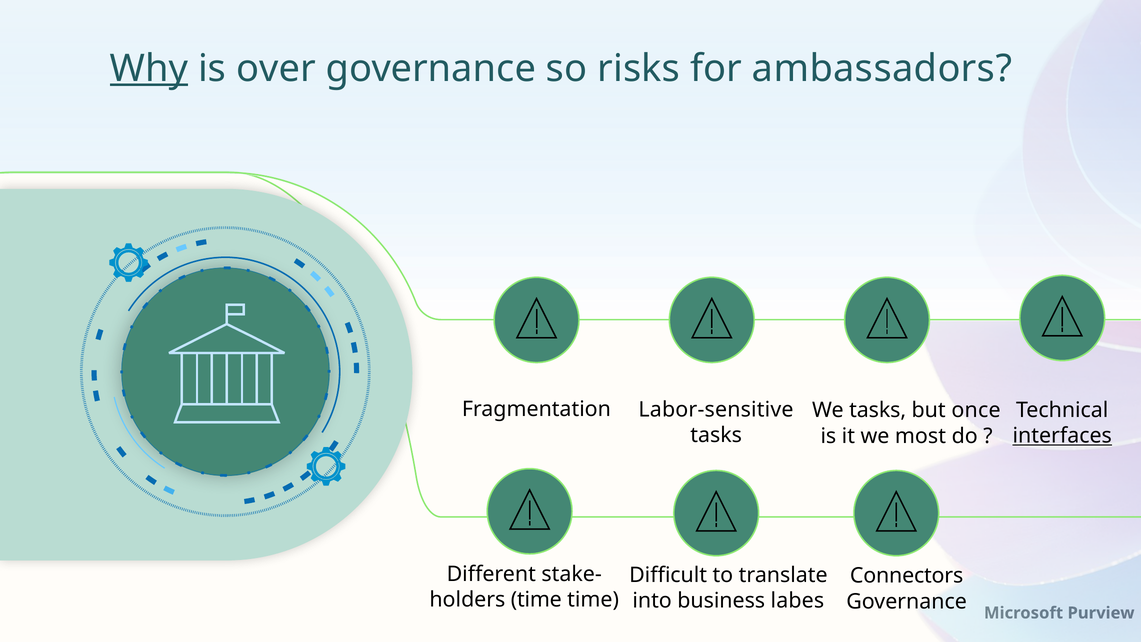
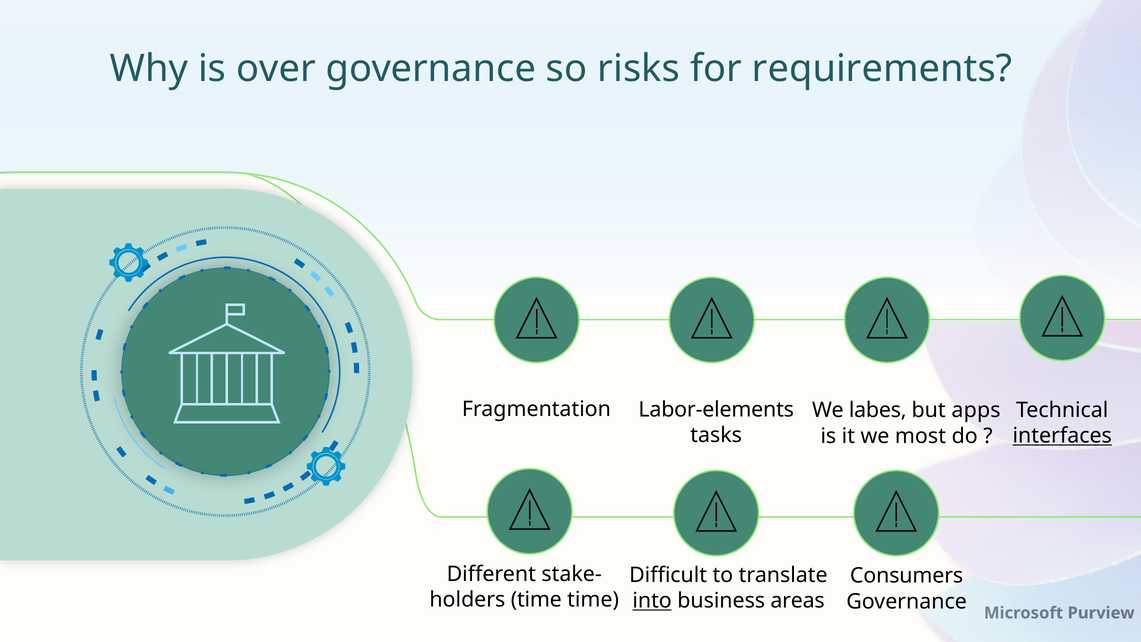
Why underline: present -> none (149, 68)
ambassadors: ambassadors -> requirements (882, 68)
Labor-sensitive: Labor-sensitive -> Labor-elements (716, 410)
We tasks: tasks -> labes (878, 410)
once: once -> apps (976, 410)
Connectors: Connectors -> Consumers (907, 576)
into underline: none -> present (652, 601)
labes: labes -> areas (798, 601)
